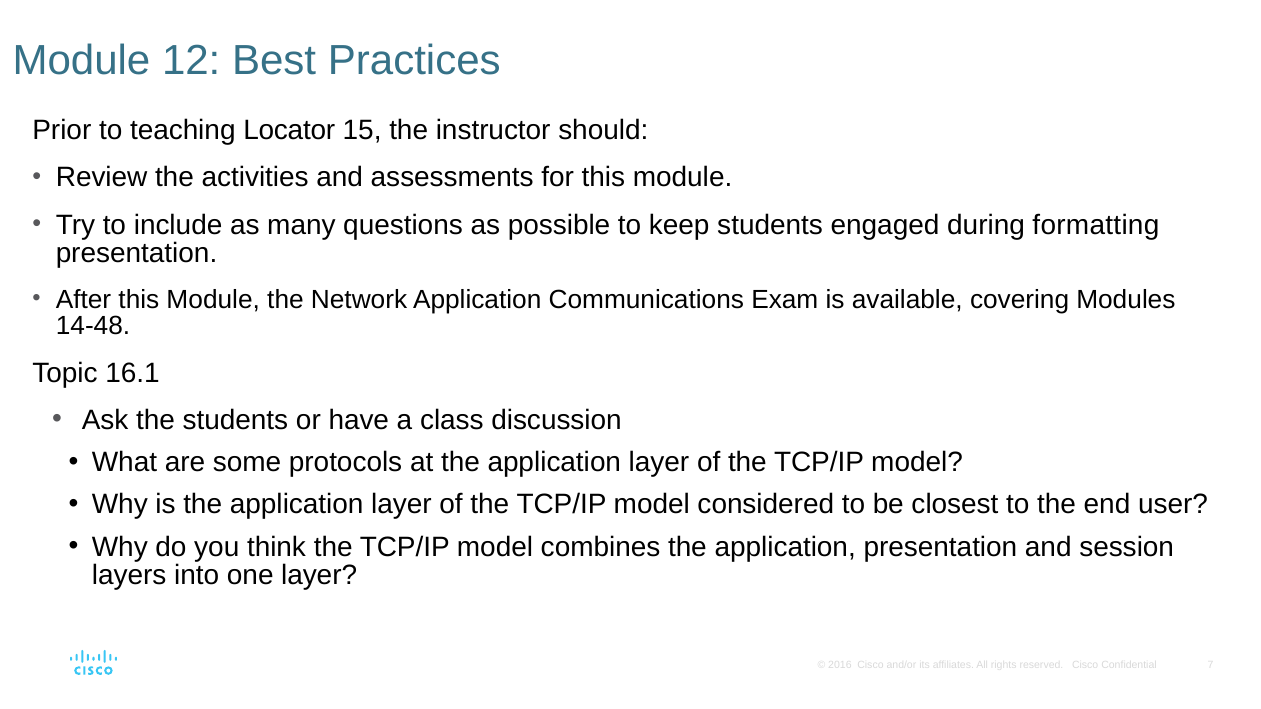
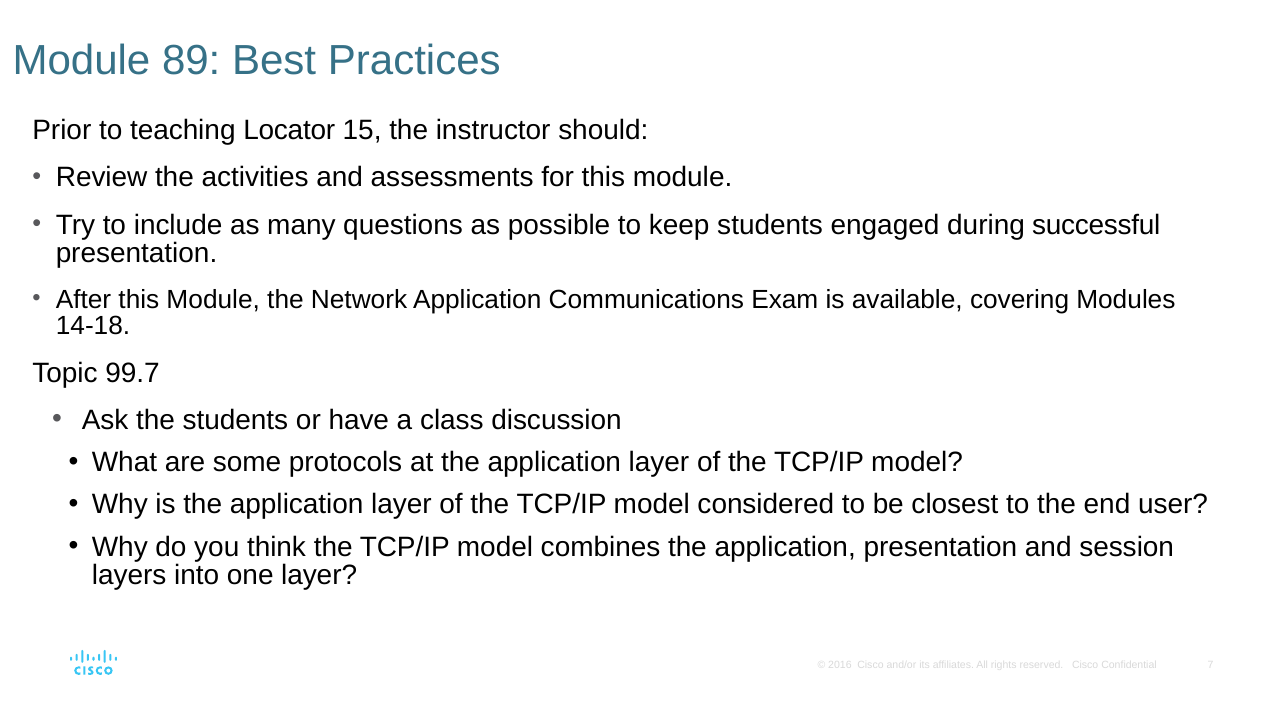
12: 12 -> 89 (191, 61)
formatting: formatting -> successful (1096, 225)
14-48: 14-48 -> 14-18 (93, 326)
16.1: 16.1 -> 99.7 (132, 373)
